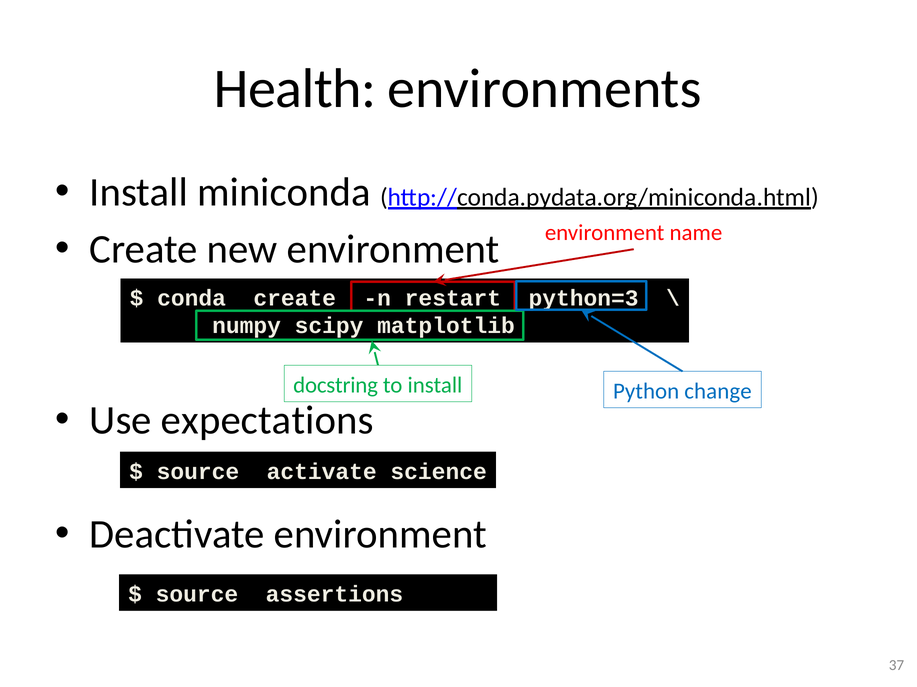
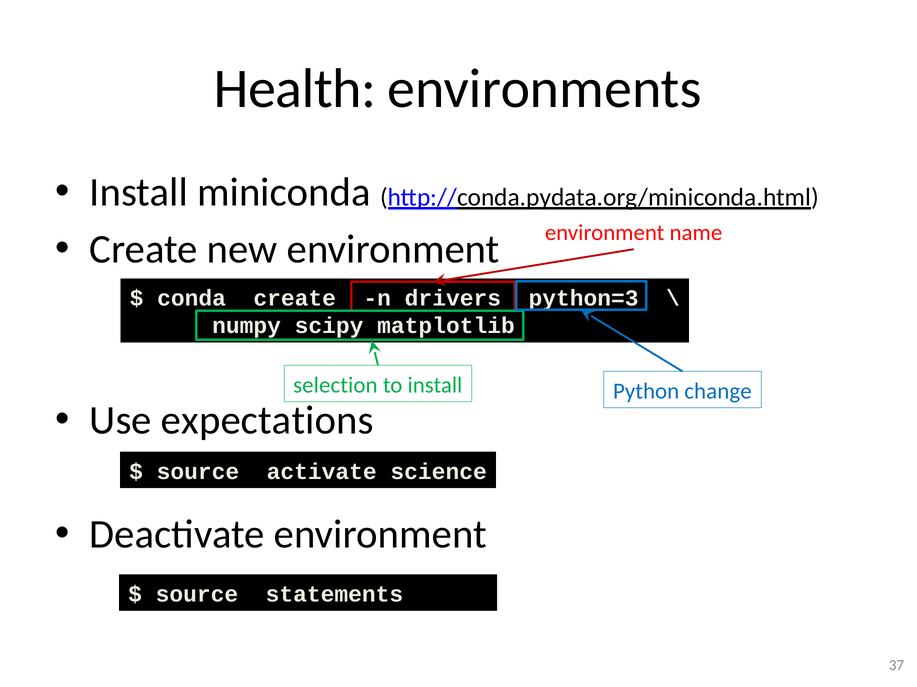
restart: restart -> drivers (453, 299)
docstring: docstring -> selection (335, 385)
assertions: assertions -> statements (334, 595)
